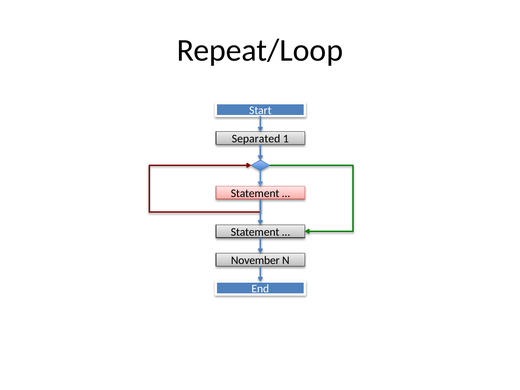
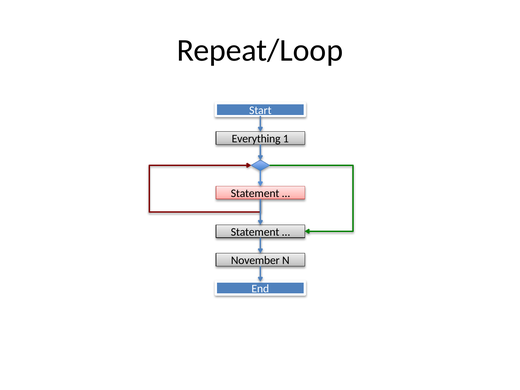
Separated: Separated -> Everything (256, 139)
